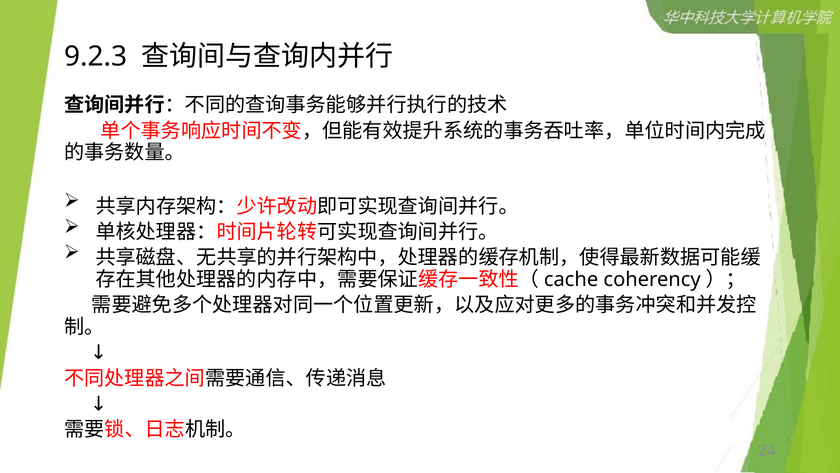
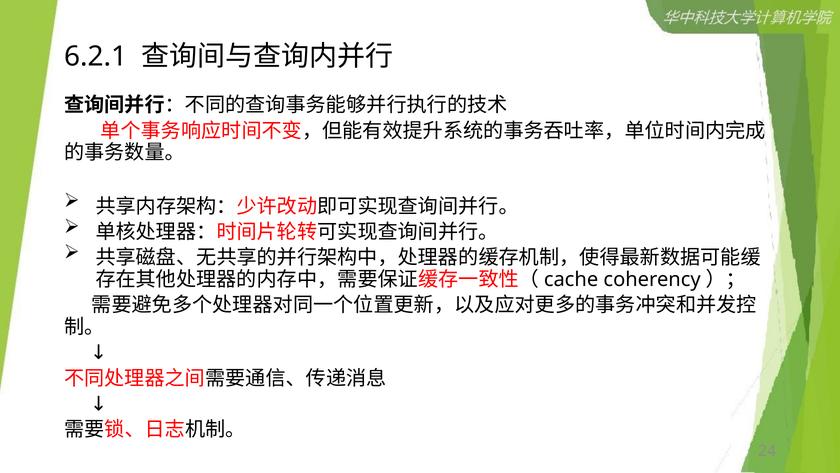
9.2.3: 9.2.3 -> 6.2.1 (96, 57)
